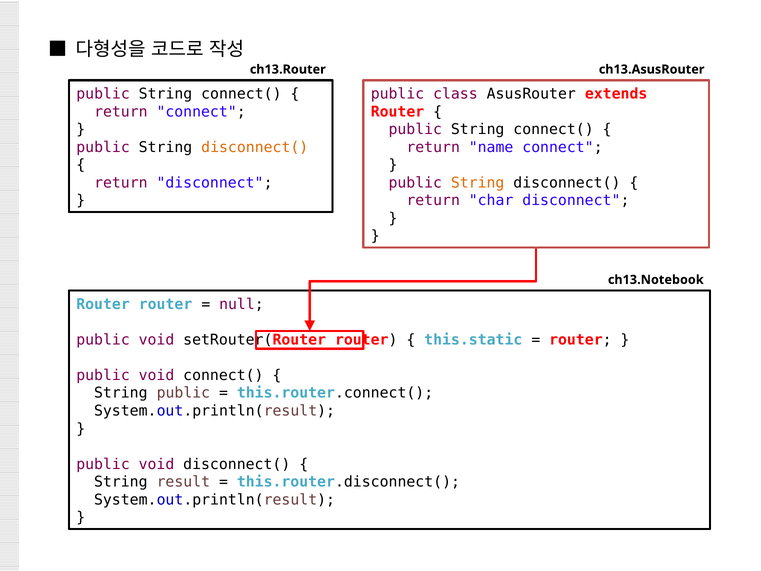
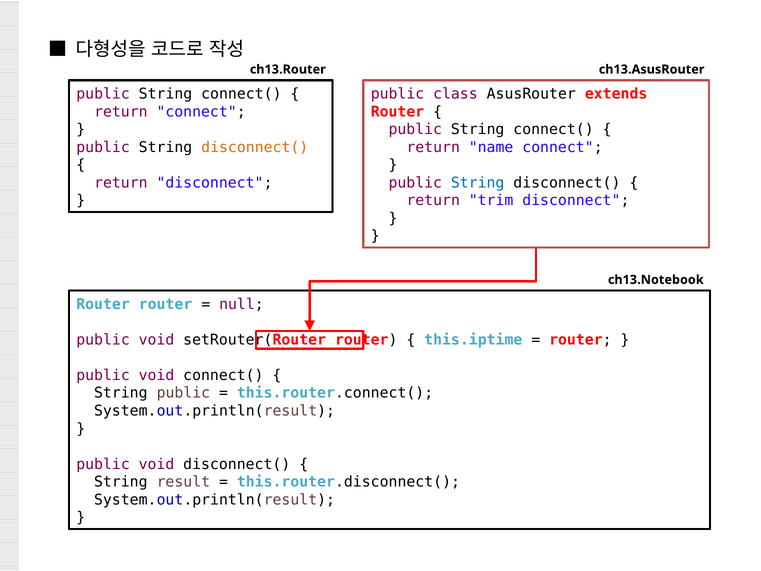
String colour: orange -> blue (478, 183)
char: char -> trim (491, 200)
this.static: this.static -> this.iptime (473, 340)
